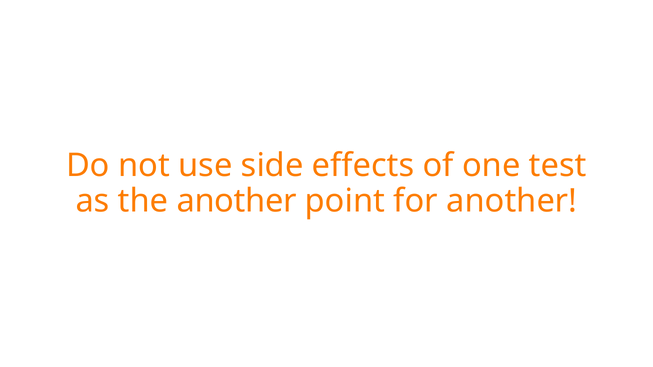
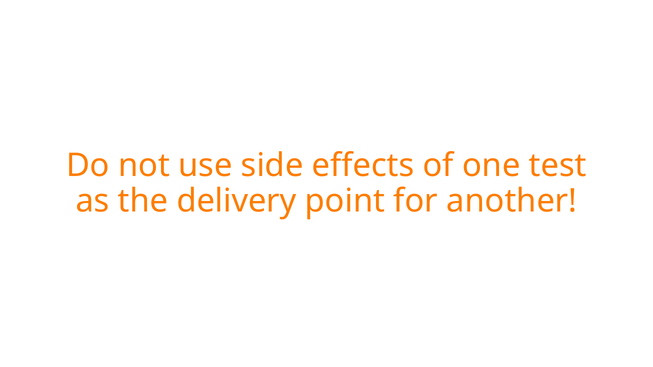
the another: another -> delivery (237, 201)
